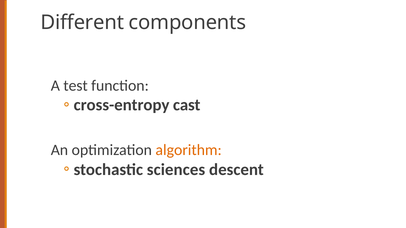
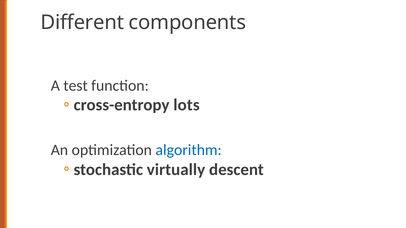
cast: cast -> lots (187, 105)
algorithm colour: orange -> blue (189, 150)
sciences: sciences -> virtually (176, 170)
